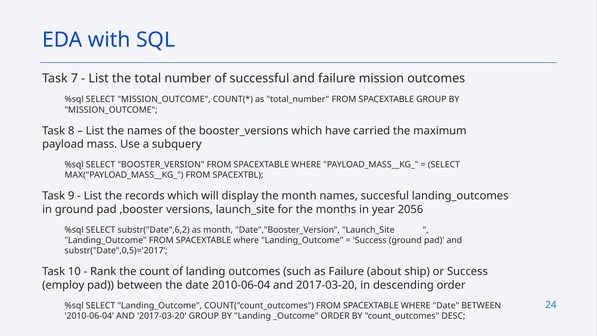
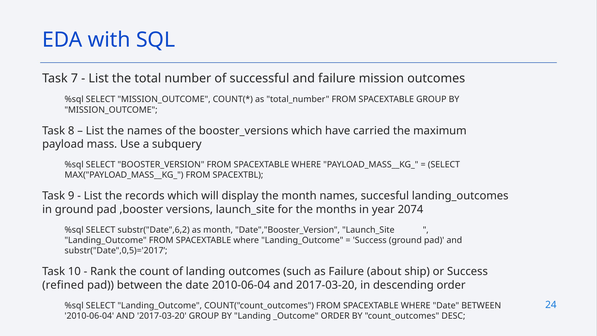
2056: 2056 -> 2074 (410, 209)
employ: employ -> refined (63, 285)
